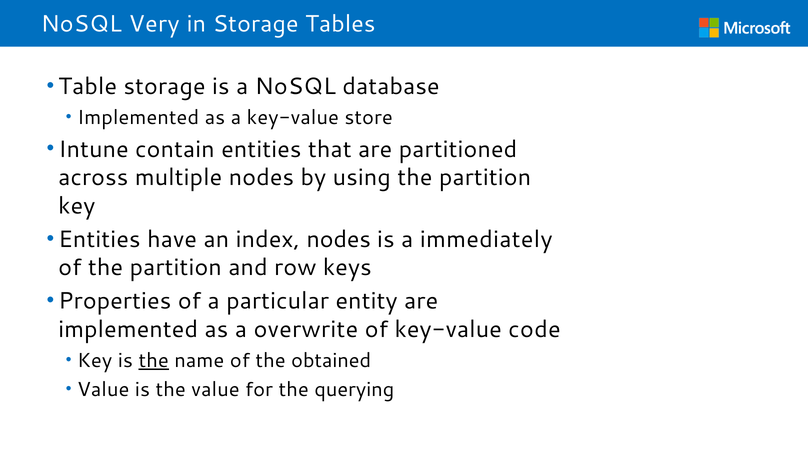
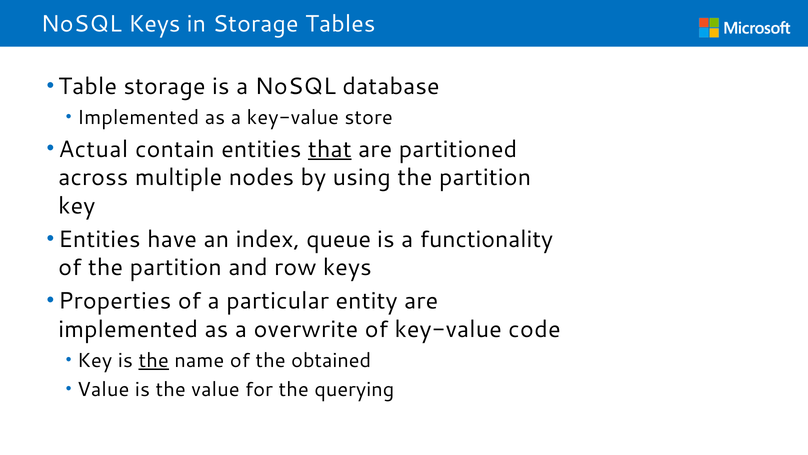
NoSQL Very: Very -> Keys (154, 24)
Intune: Intune -> Actual (93, 149)
that underline: none -> present (330, 149)
index nodes: nodes -> queue (339, 239)
immediately: immediately -> functionality (486, 239)
